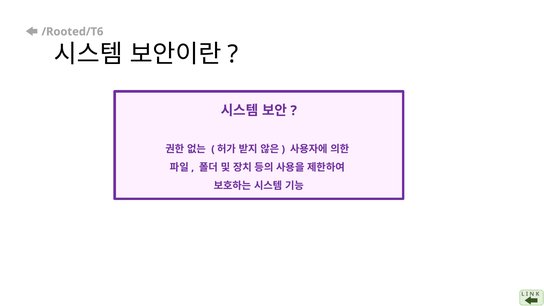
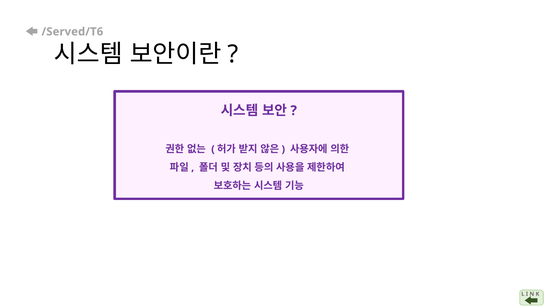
/Rooted/T6: /Rooted/T6 -> /Served/T6 (72, 32)
